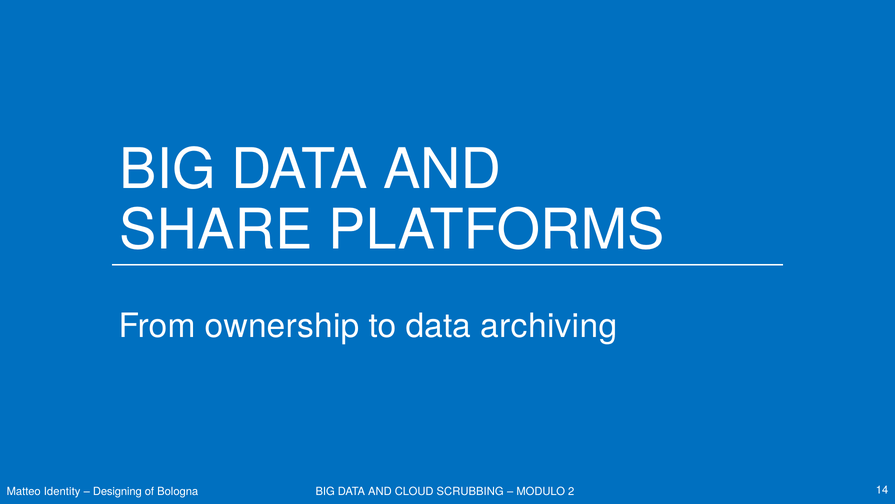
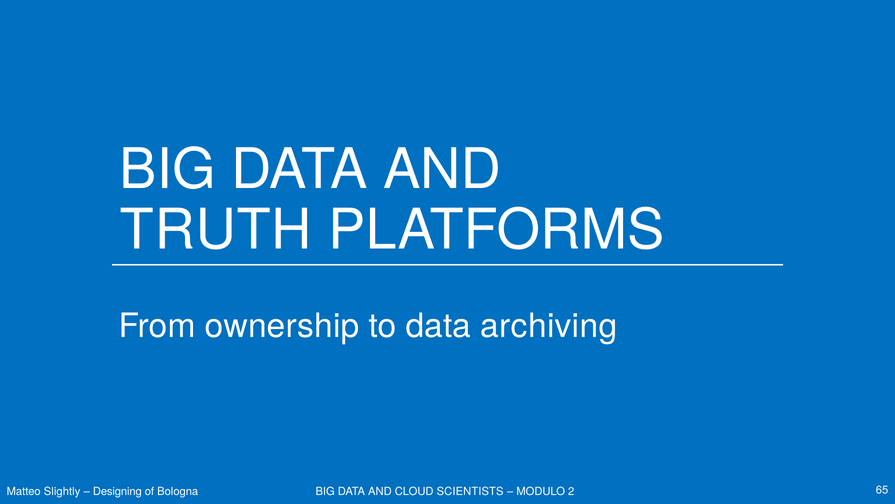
SHARE: SHARE -> TRUTH (216, 230)
Identity: Identity -> Slightly (62, 491)
SCRUBBING: SCRUBBING -> SCIENTISTS (470, 491)
14: 14 -> 65 (882, 490)
